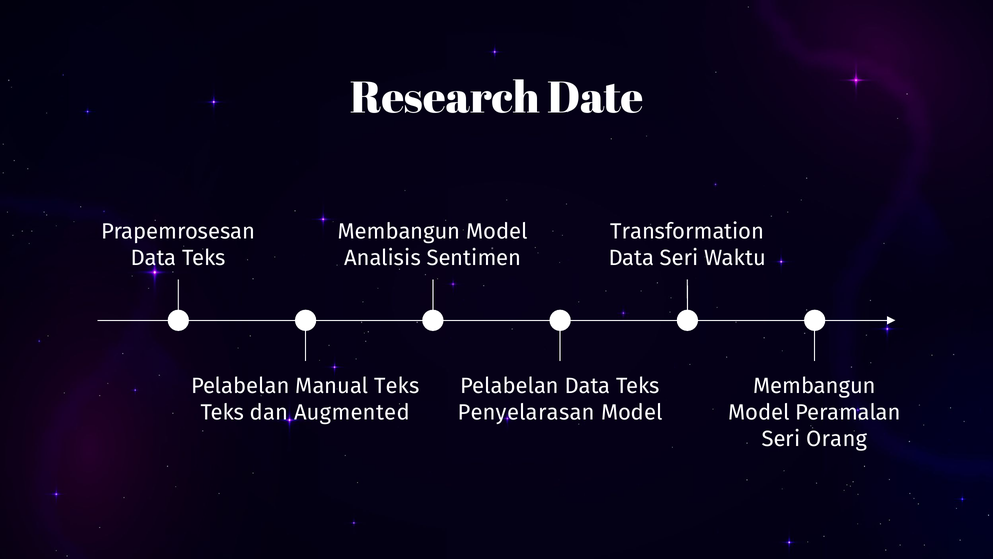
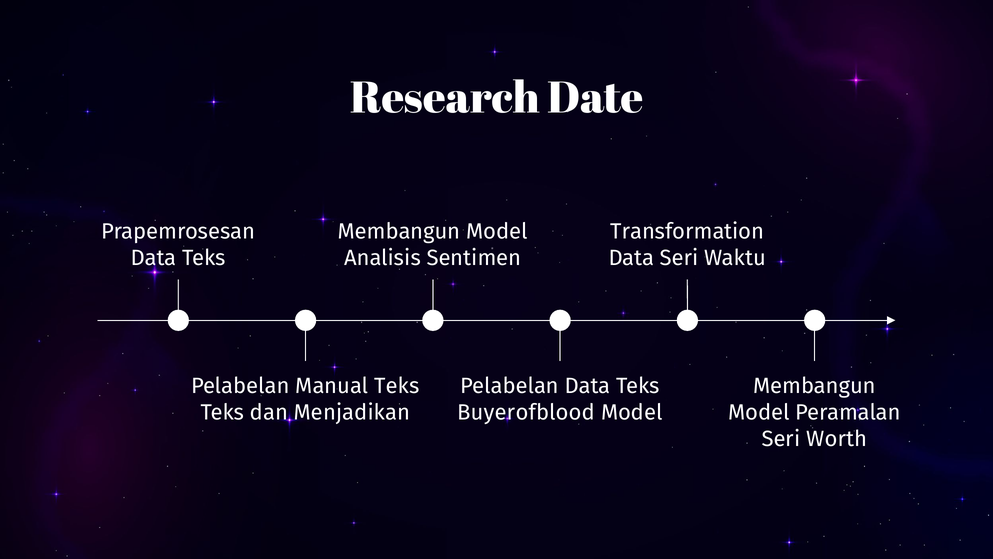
Augmented: Augmented -> Menjadikan (352, 412)
Penyelarasan: Penyelarasan -> Buyerofblood (526, 412)
Orang: Orang -> Worth (837, 438)
